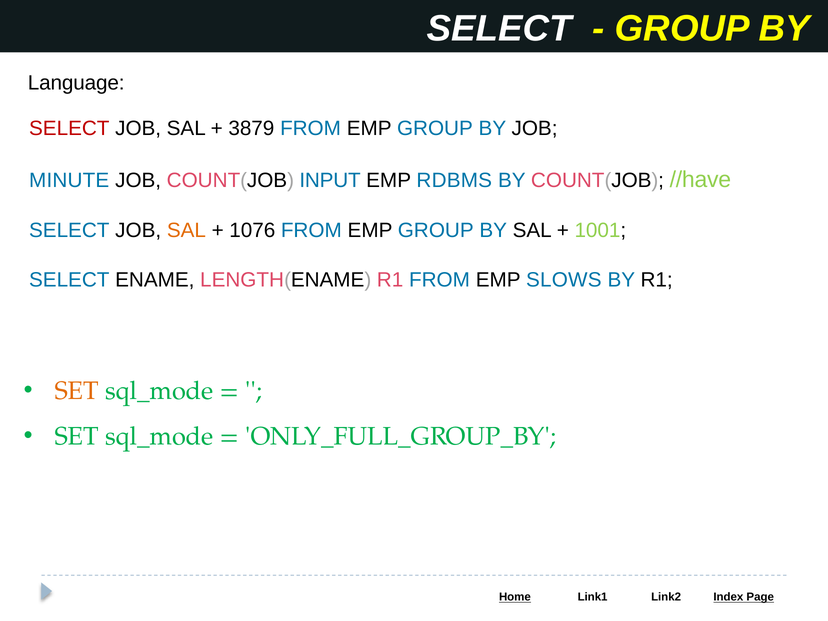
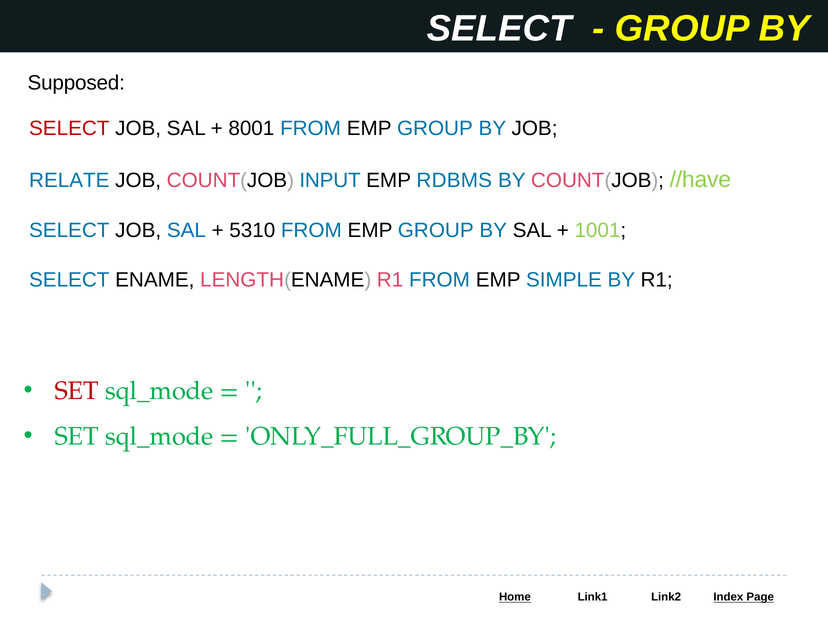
Language: Language -> Supposed (76, 83)
3879: 3879 -> 8001 (251, 128)
MINUTE: MINUTE -> RELATE (69, 180)
SAL colour: orange -> blue (186, 230)
1076: 1076 -> 5310 (252, 230)
SLOWS: SLOWS -> SIMPLE (564, 280)
SET colour: orange -> red (77, 391)
